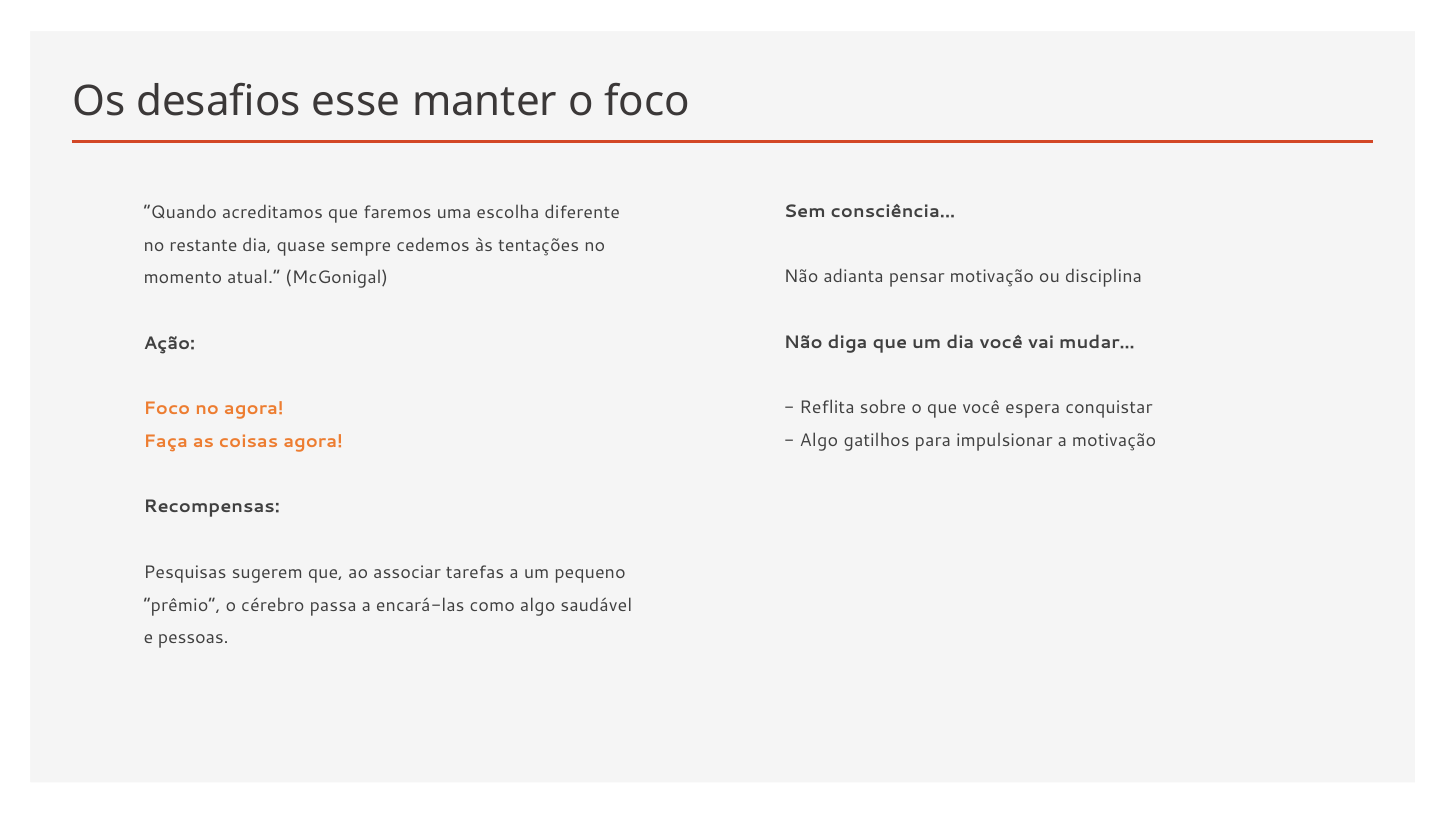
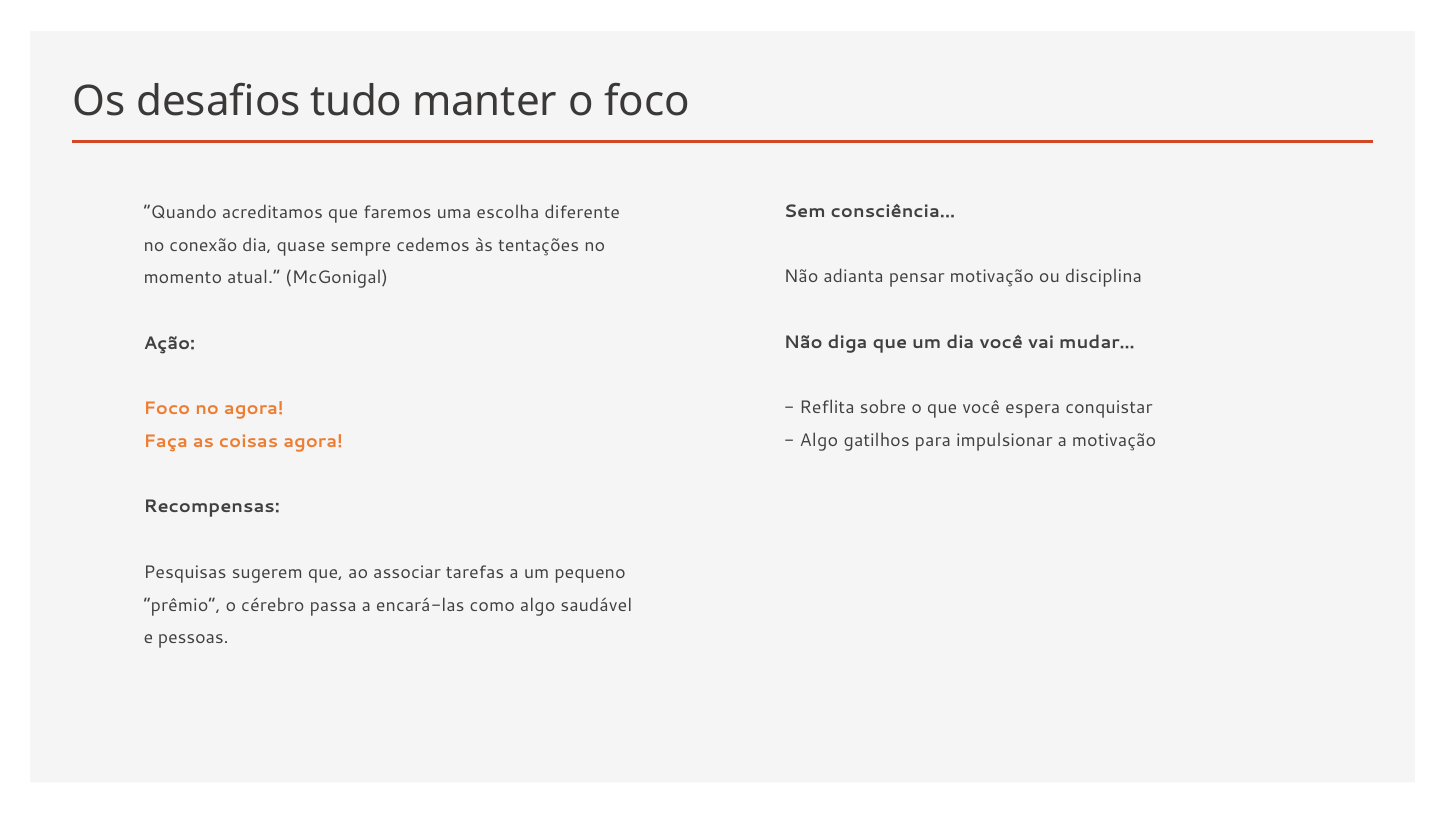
esse: esse -> tudo (357, 101)
restante: restante -> conexão (203, 245)
